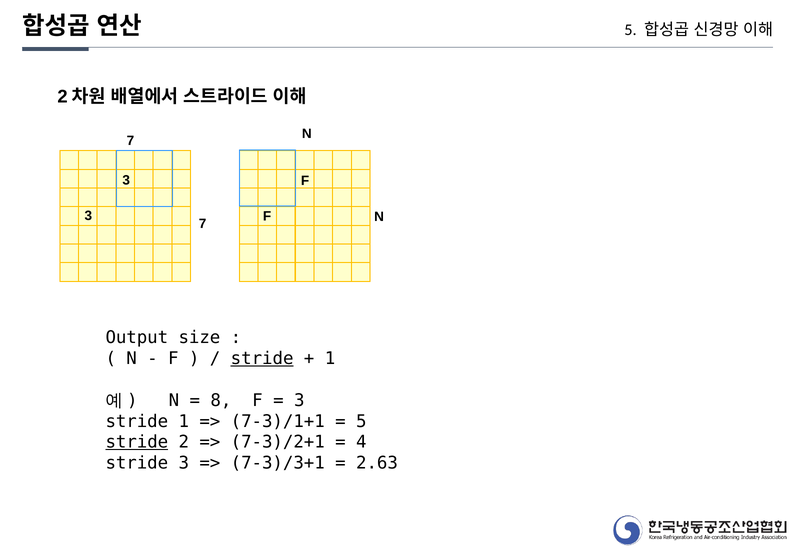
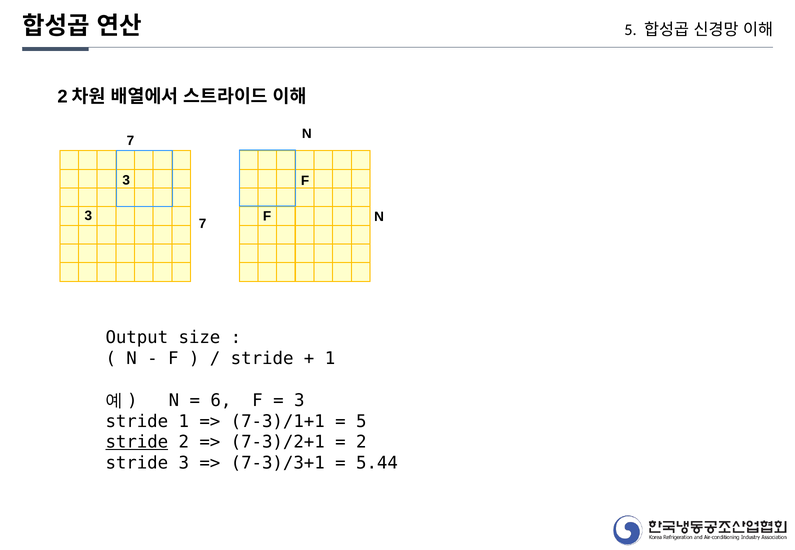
stride underline: present -> none (262, 359)
8: 8 -> 6 (221, 401)
4: 4 -> 2 (361, 443)
2.63: 2.63 -> 5.44 (377, 463)
